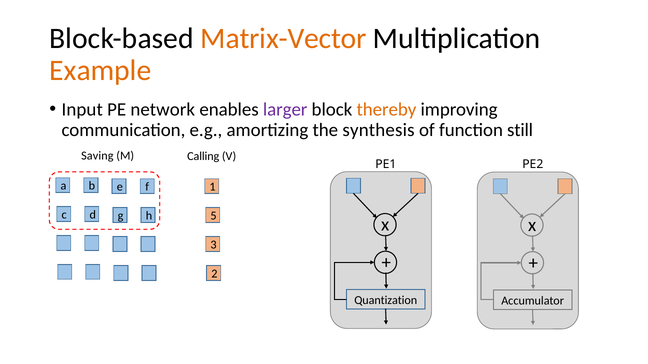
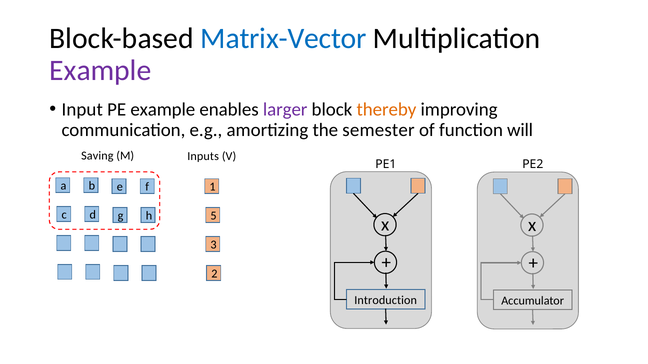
Matrix-Vector colour: orange -> blue (283, 38)
Example colour: orange -> purple (100, 70)
PE network: network -> example (163, 110)
synthesis: synthesis -> semester (378, 130)
still: still -> will (520, 130)
Calling: Calling -> Inputs (203, 157)
Quantization: Quantization -> Introduction (386, 301)
